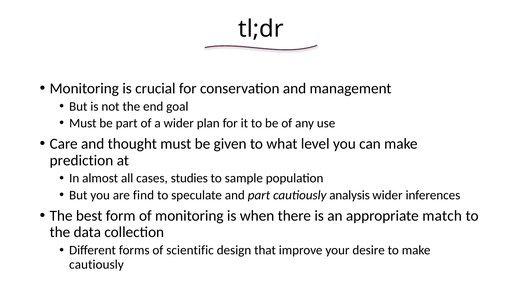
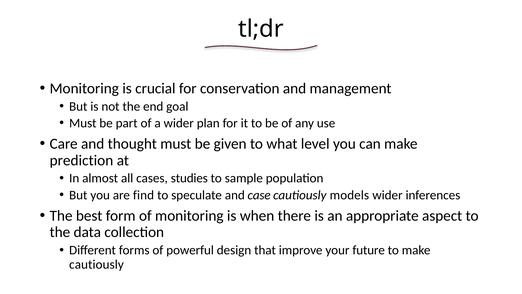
and part: part -> case (259, 195)
analysis: analysis -> models (349, 195)
match: match -> aspect (442, 216)
scientific: scientific -> powerful (190, 250)
desire: desire -> future (369, 250)
